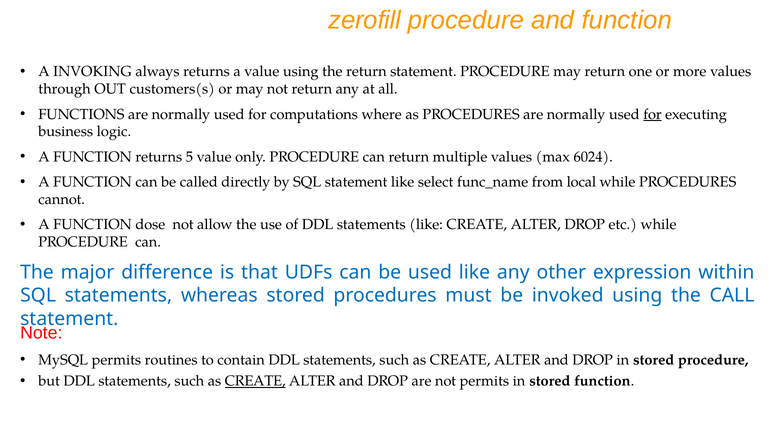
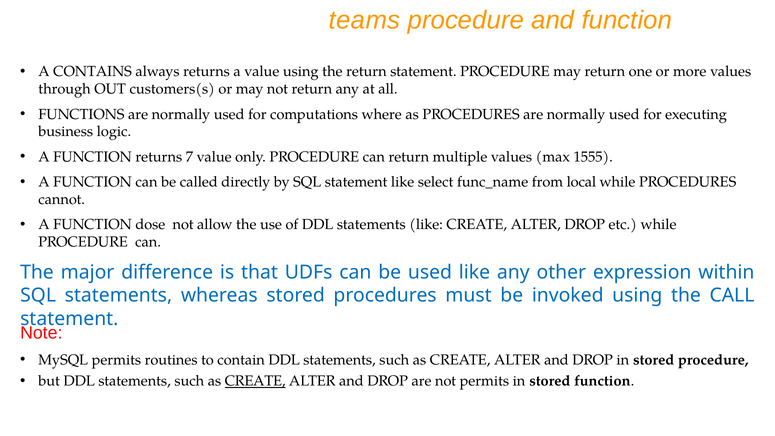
zerofill: zerofill -> teams (365, 20)
INVOKING: INVOKING -> CONTAINS (93, 72)
for underline: present -> none (652, 114)
5: 5 -> 7 (189, 157)
6024: 6024 -> 1555 (593, 157)
